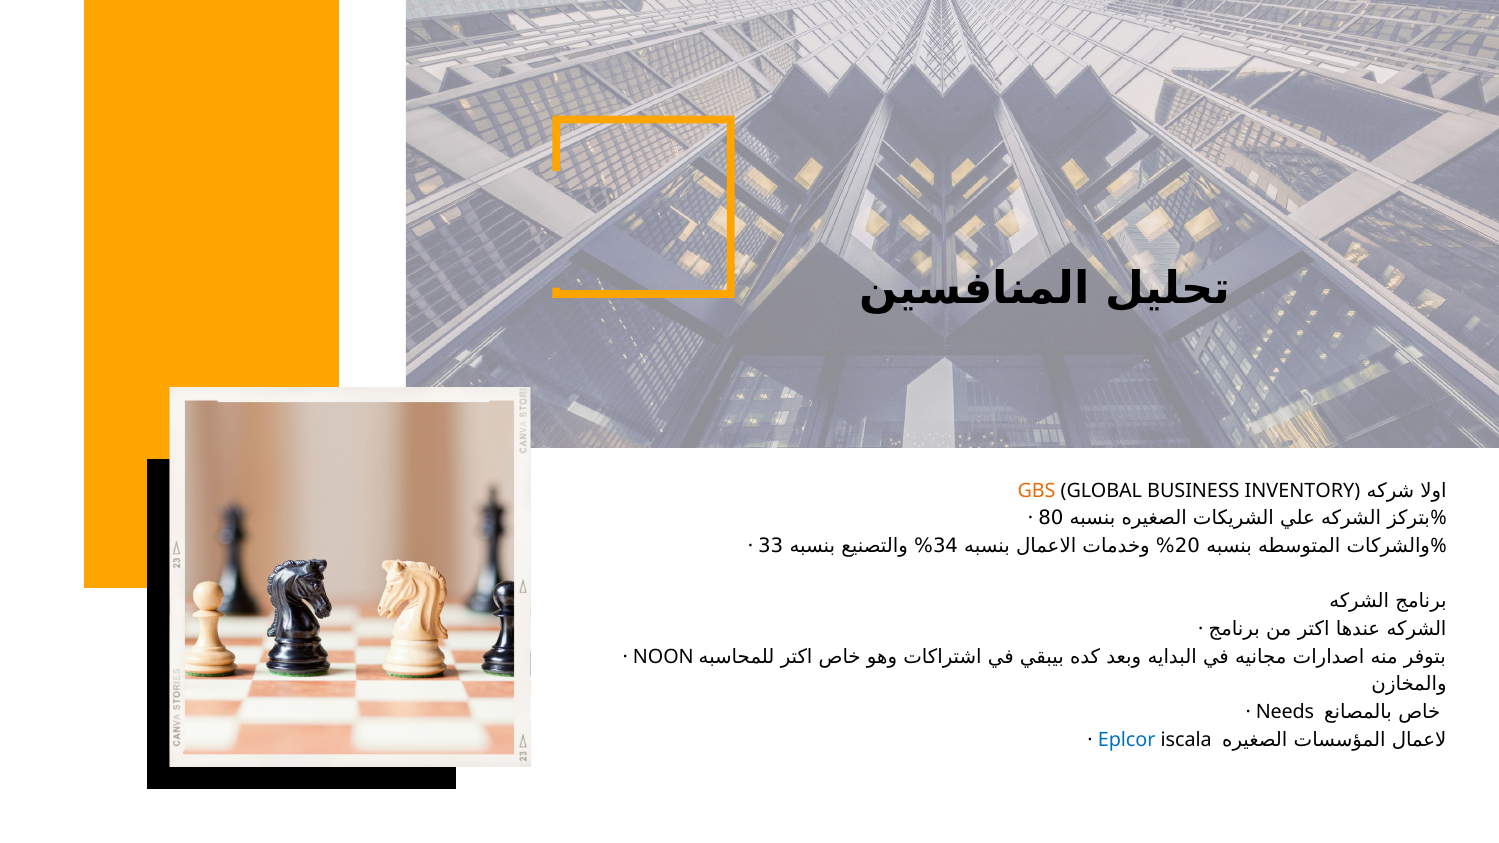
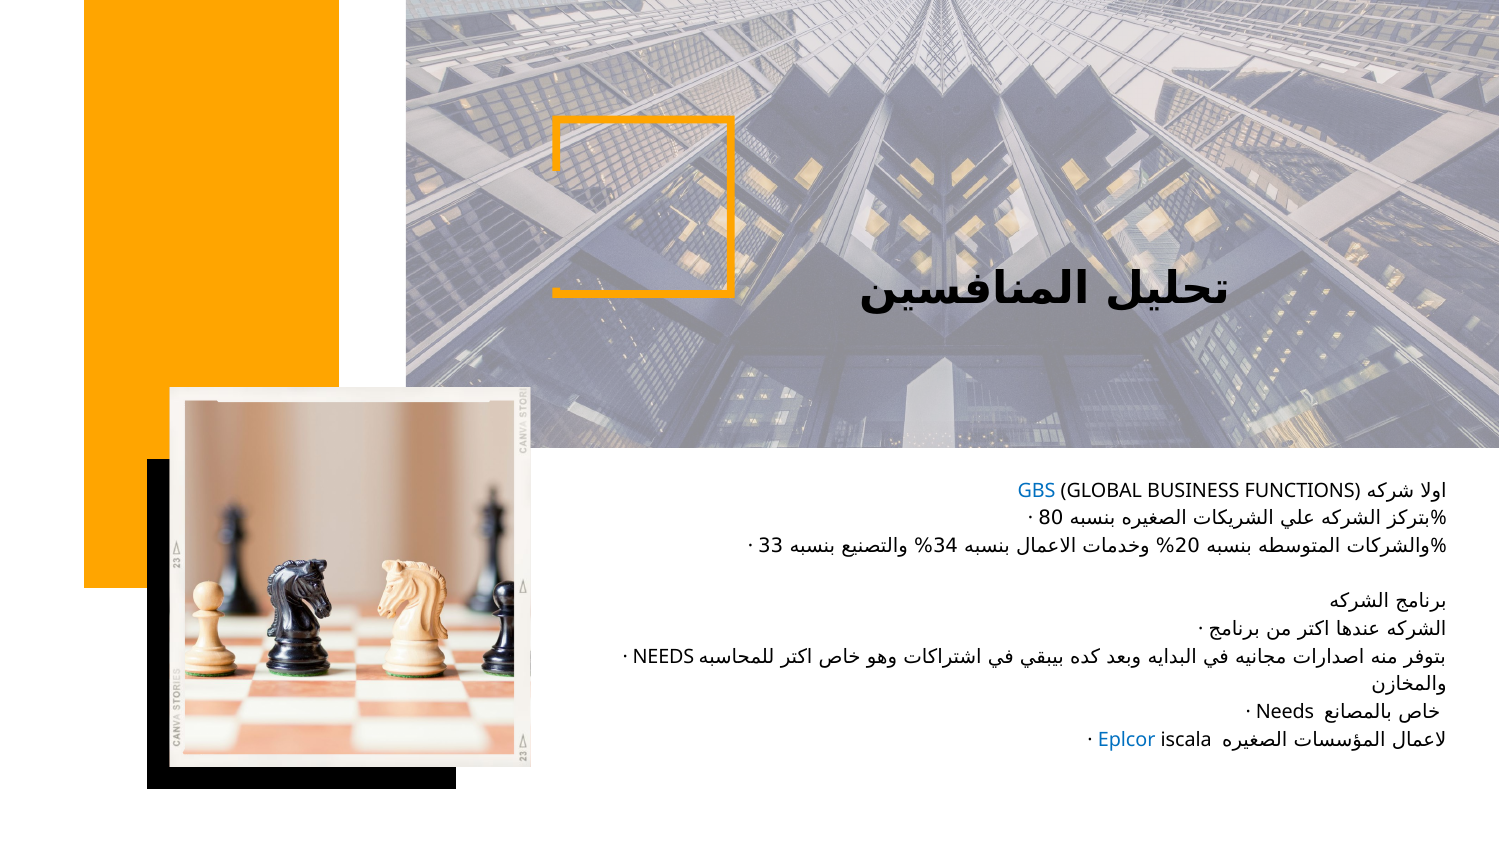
GBS colour: orange -> blue (1037, 491)
INVENTORY: INVENTORY -> FUNCTIONS (1303, 491)
NOON: NOON -> NEEDS (663, 657)
